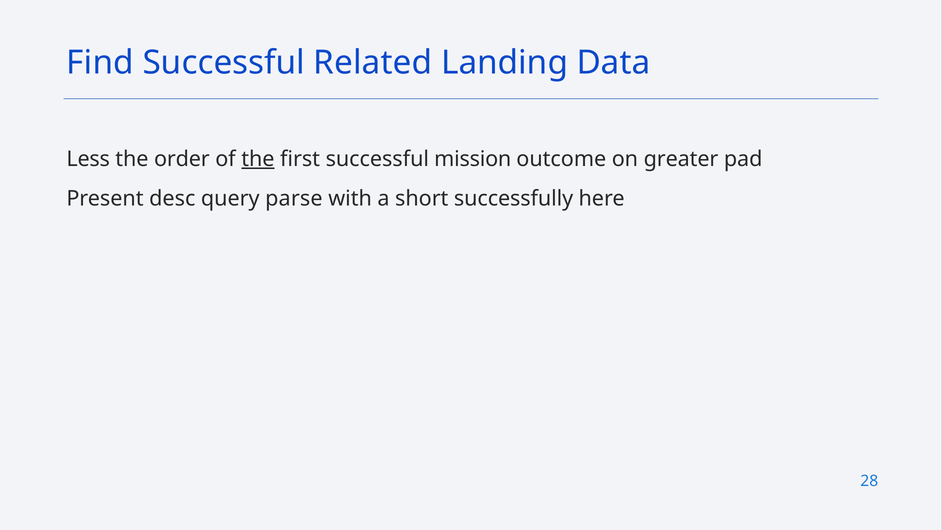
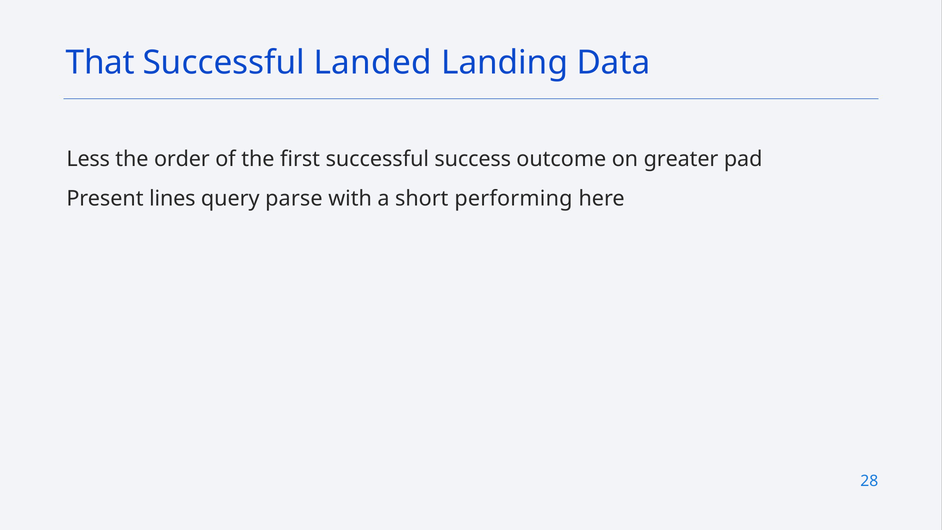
Find: Find -> That (100, 63)
Related: Related -> Landed (373, 63)
the underline: present -> none (258, 159)
mission: mission -> success (473, 159)
desc: desc -> lines (172, 199)
successfully: successfully -> performing (513, 199)
